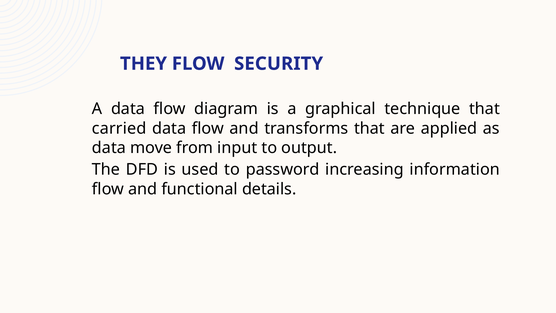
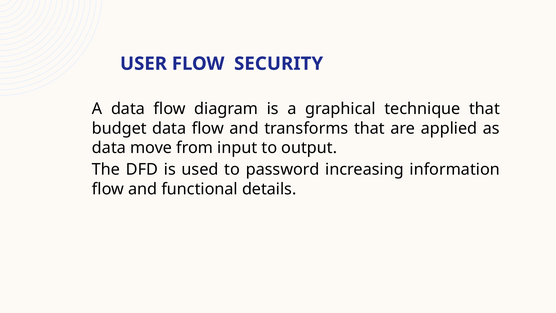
THEY: THEY -> USER (144, 64)
carried: carried -> budget (119, 128)
